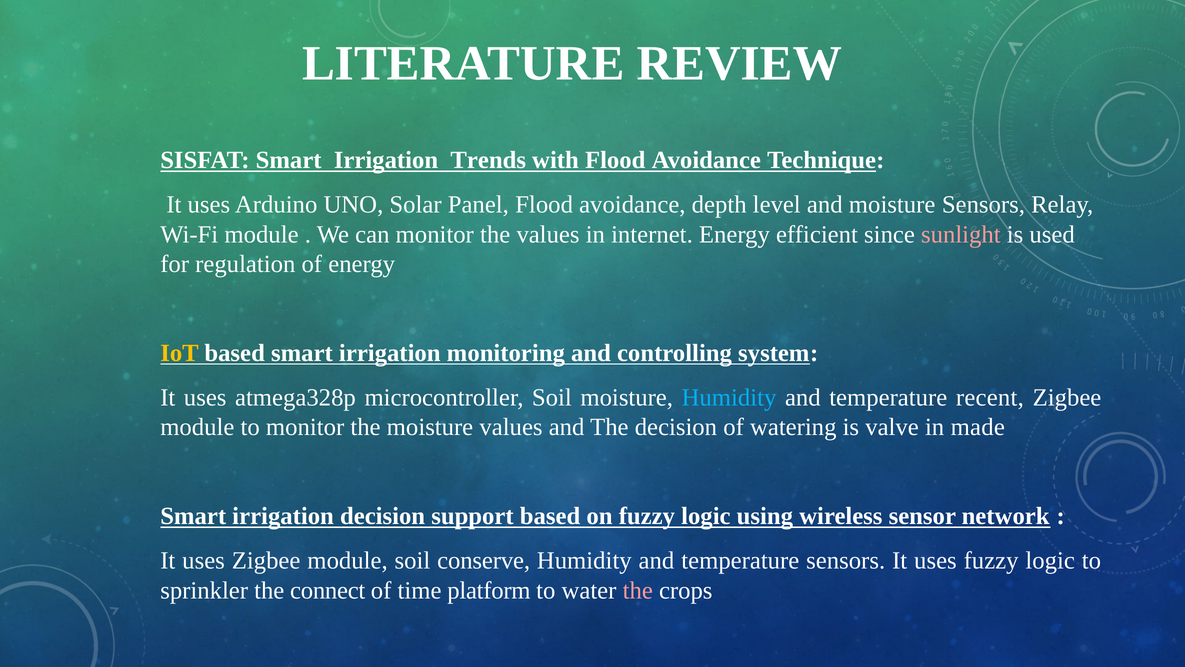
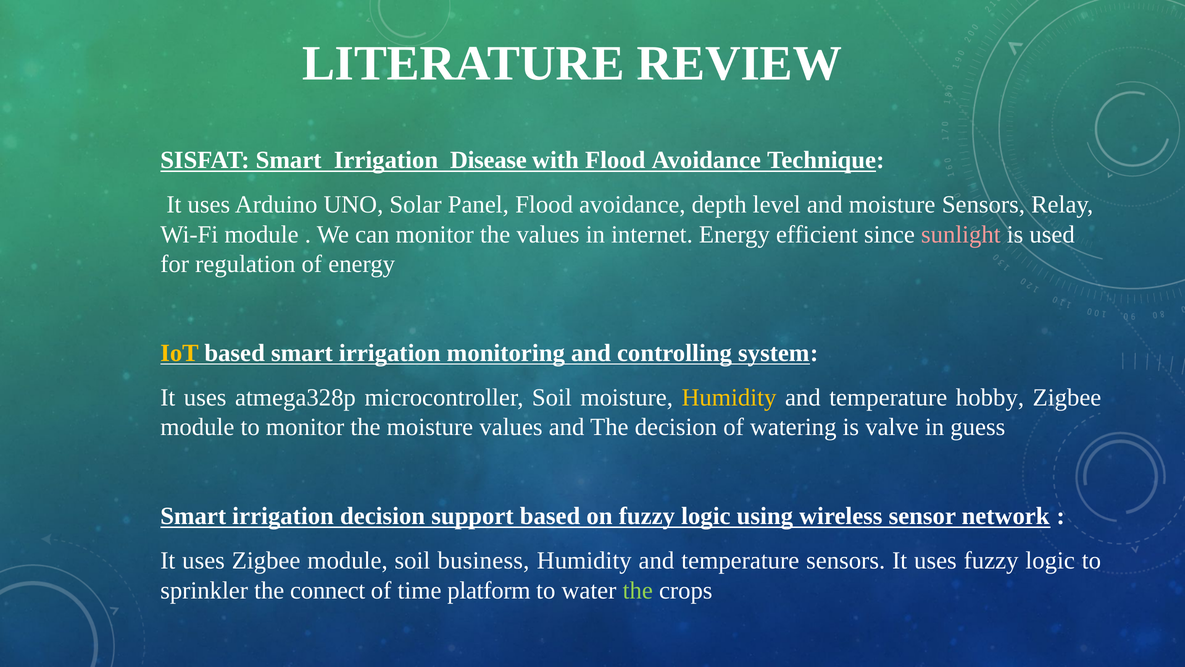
Trends: Trends -> Disease (488, 160)
Humidity colour: light blue -> yellow (729, 397)
recent: recent -> hobby (990, 397)
made: made -> guess (978, 427)
conserve: conserve -> business (483, 560)
the colour: pink -> light green (638, 590)
